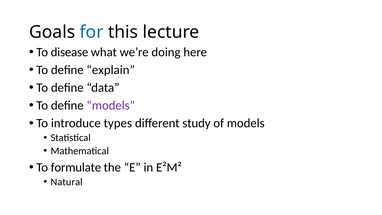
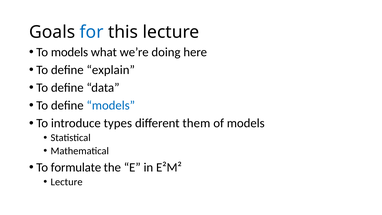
To disease: disease -> models (69, 52)
models colour: purple -> blue (111, 105)
study: study -> them (196, 123)
Natural: Natural -> Lecture (67, 182)
